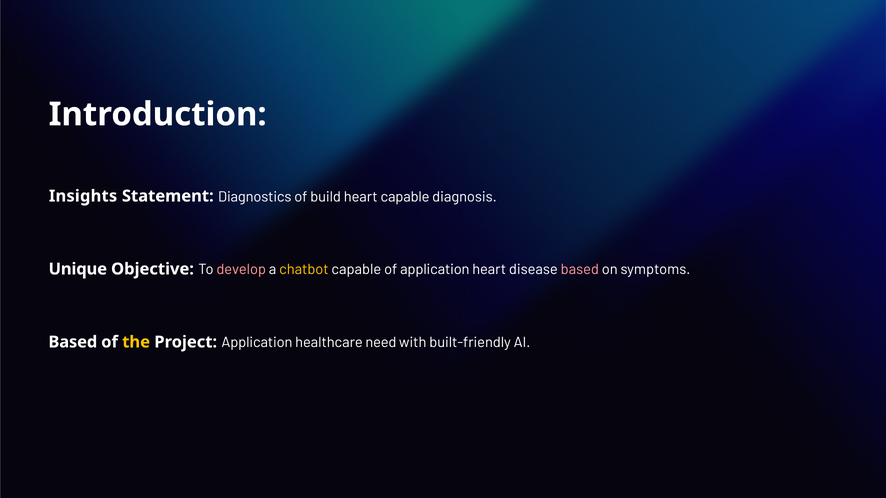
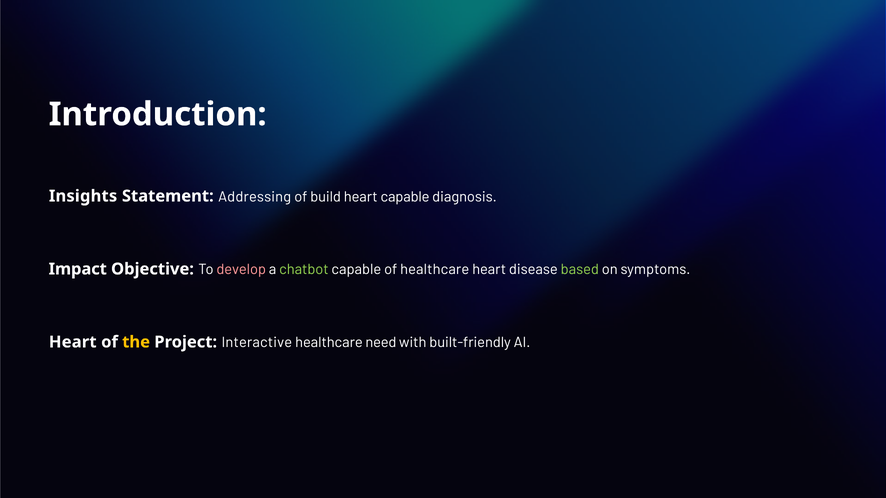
Diagnostics: Diagnostics -> Addressing (255, 197)
Unique: Unique -> Impact (78, 269)
chatbot colour: yellow -> light green (304, 270)
of application: application -> healthcare (435, 270)
based colour: pink -> light green (580, 270)
Based: Based -> Heart (73, 342)
Project Application: Application -> Interactive (257, 343)
